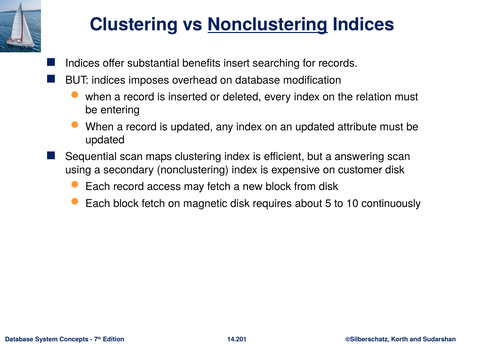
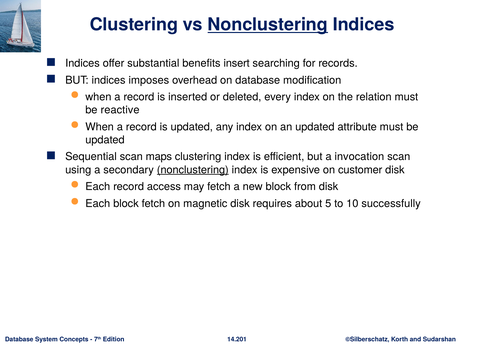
entering: entering -> reactive (120, 110)
answering: answering -> invocation (359, 157)
nonclustering underline: none -> present (193, 170)
continuously: continuously -> successfully (391, 204)
